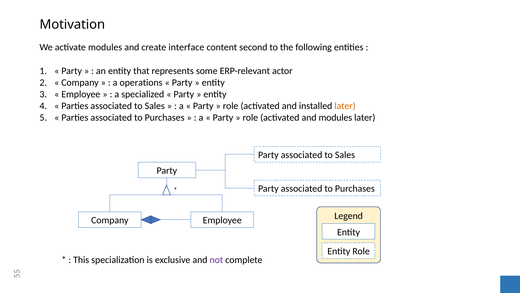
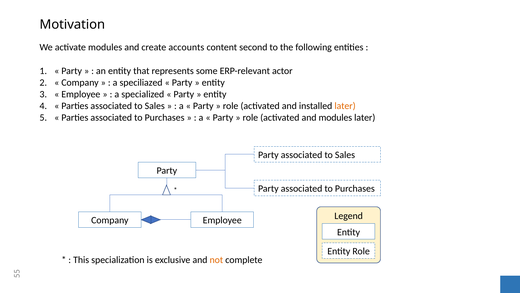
interface: interface -> accounts (186, 47)
operations: operations -> speciliazed (141, 82)
not colour: purple -> orange (216, 259)
